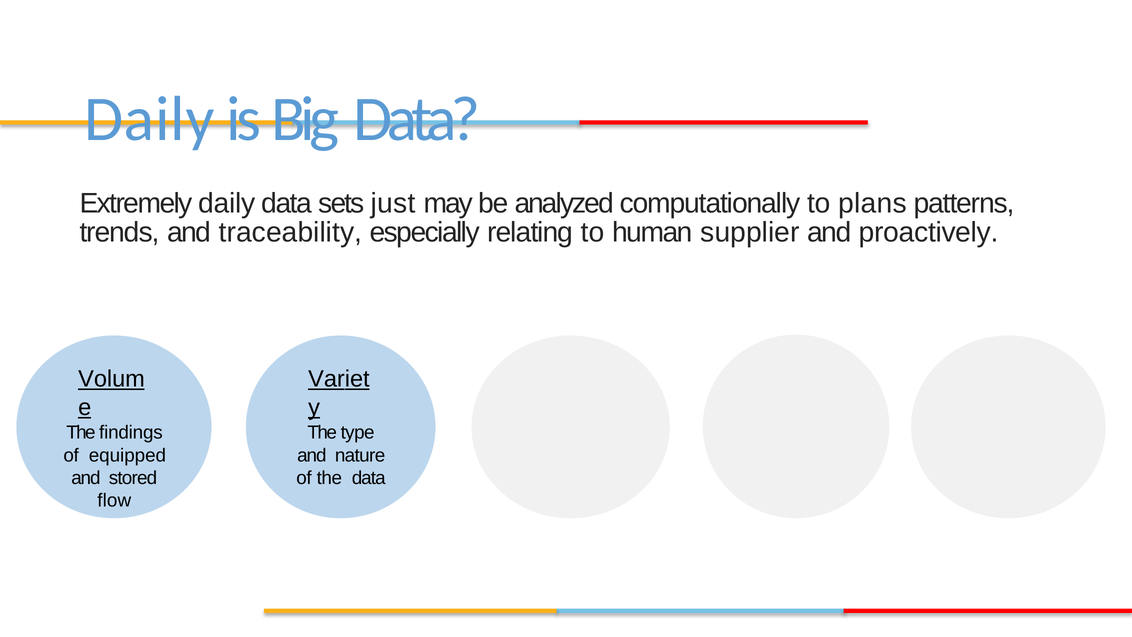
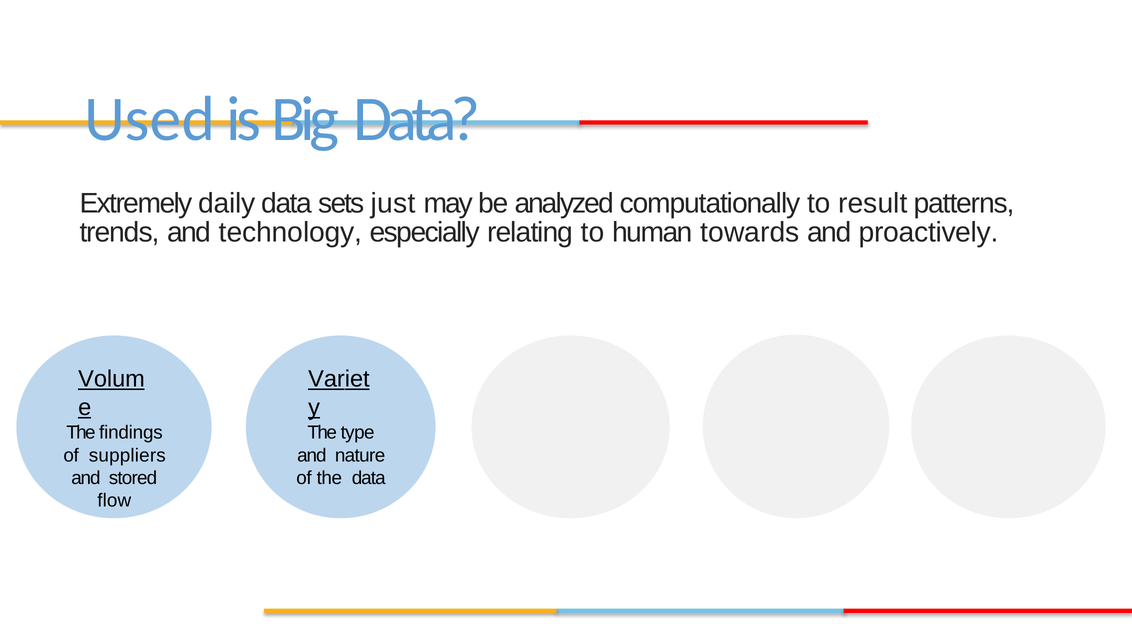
Daily: Daily -> Used (150, 119)
plans: plans -> result (873, 204)
traceability: traceability -> technology (291, 232)
supplier: supplier -> towards (750, 232)
equipped: equipped -> suppliers (127, 455)
